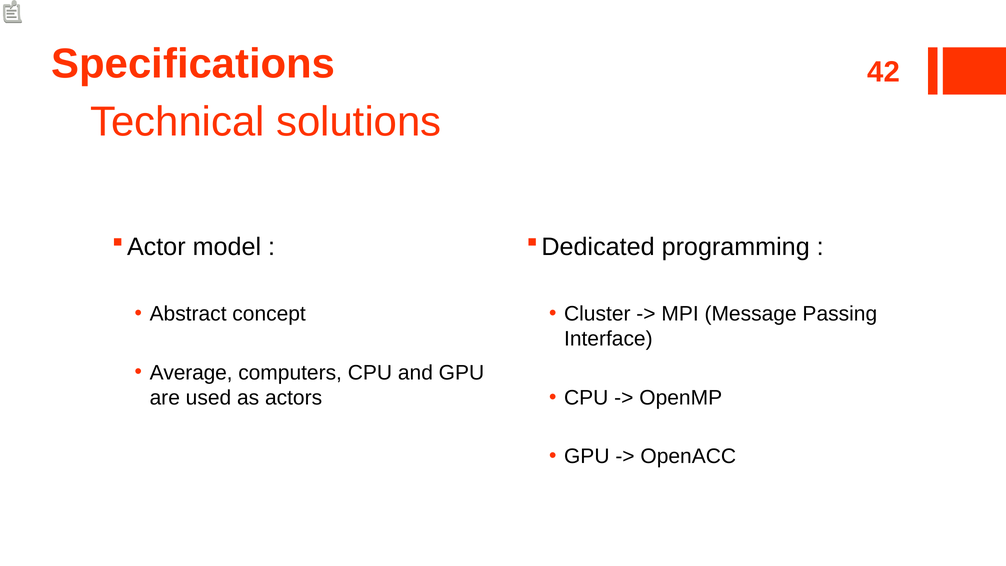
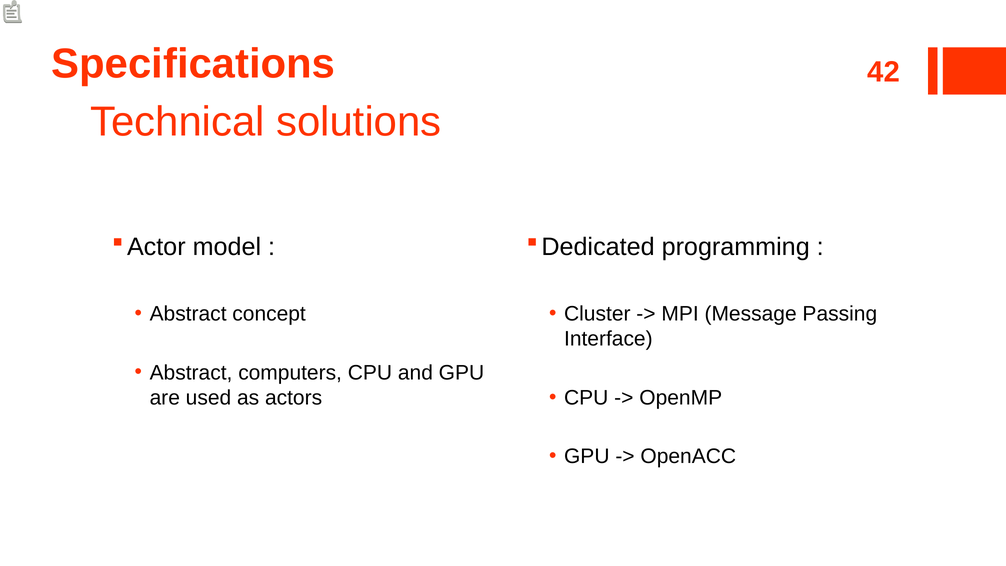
Average: Average -> Abstract (191, 373)
